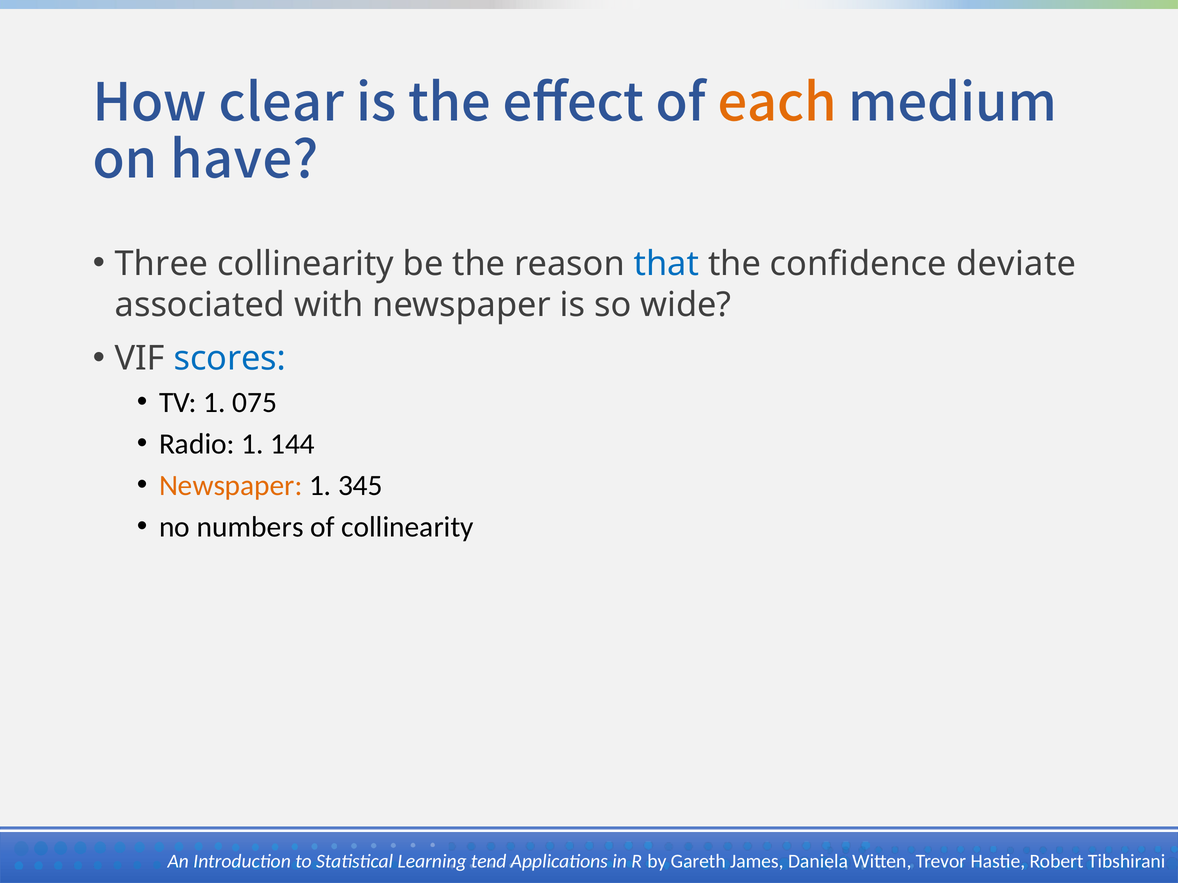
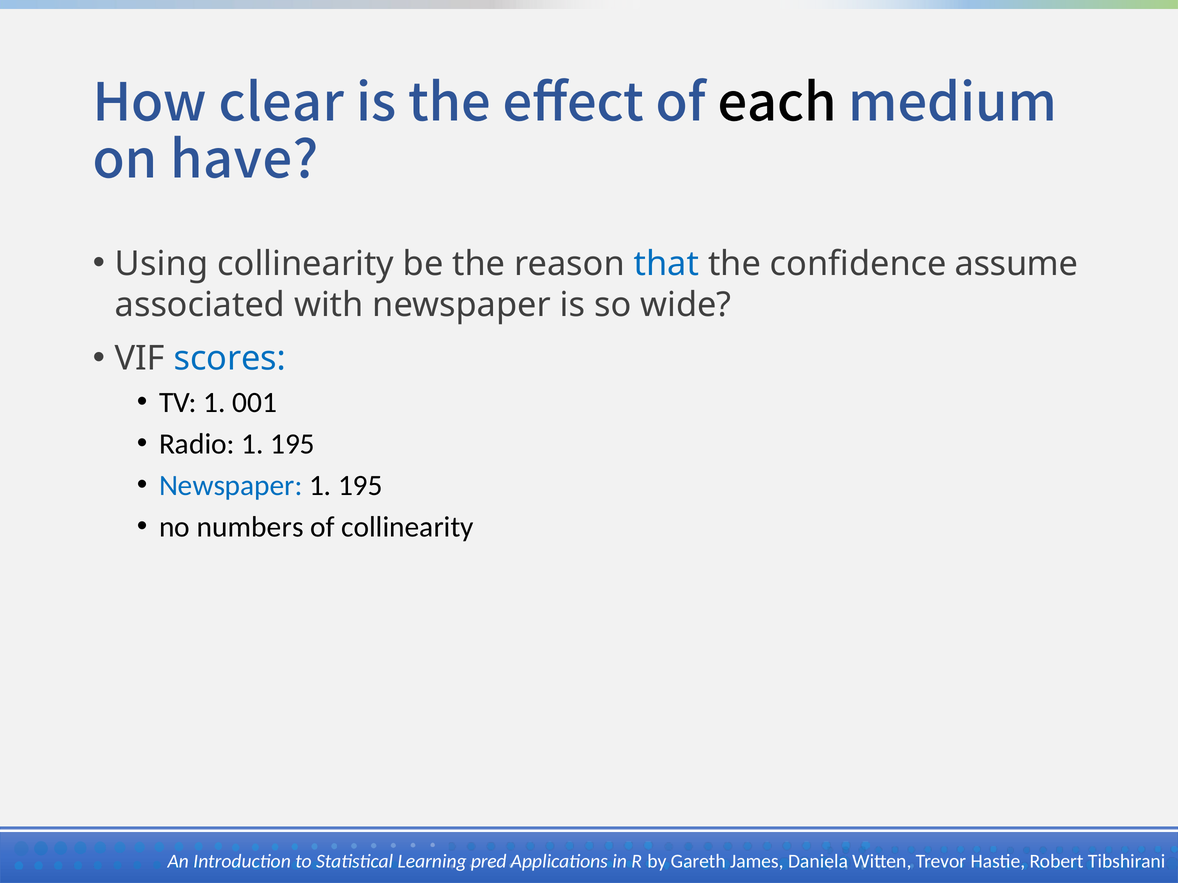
each colour: orange -> black (777, 104)
Three: Three -> Using (162, 264)
deviate: deviate -> assume (1017, 264)
075: 075 -> 001 (255, 403)
Radio 1 144: 144 -> 195 (293, 444)
Newspaper colour: orange -> blue (231, 486)
345: 345 -> 195 (360, 486)
tend: tend -> pred (489, 862)
